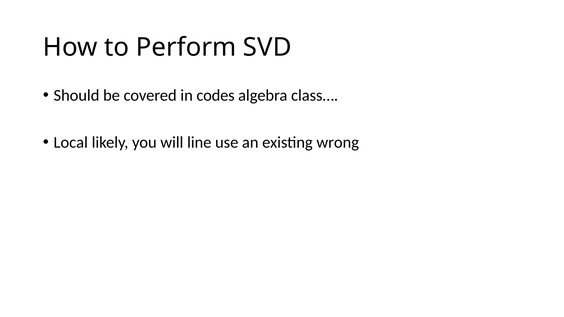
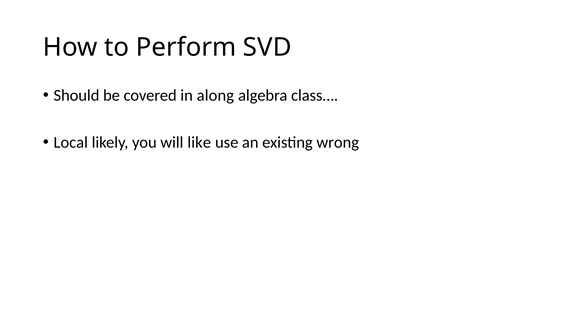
codes: codes -> along (215, 95)
line: line -> like (199, 143)
